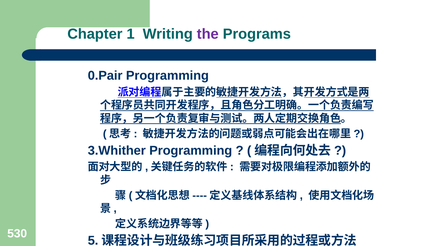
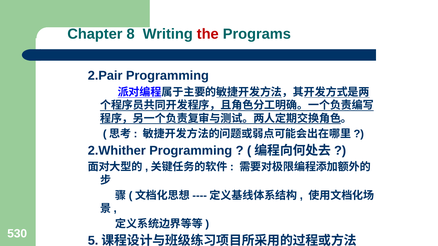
1: 1 -> 8 (131, 34)
the colour: purple -> red (208, 34)
0.Pair: 0.Pair -> 2.Pair (105, 76)
3.Whither: 3.Whither -> 2.Whither (117, 151)
